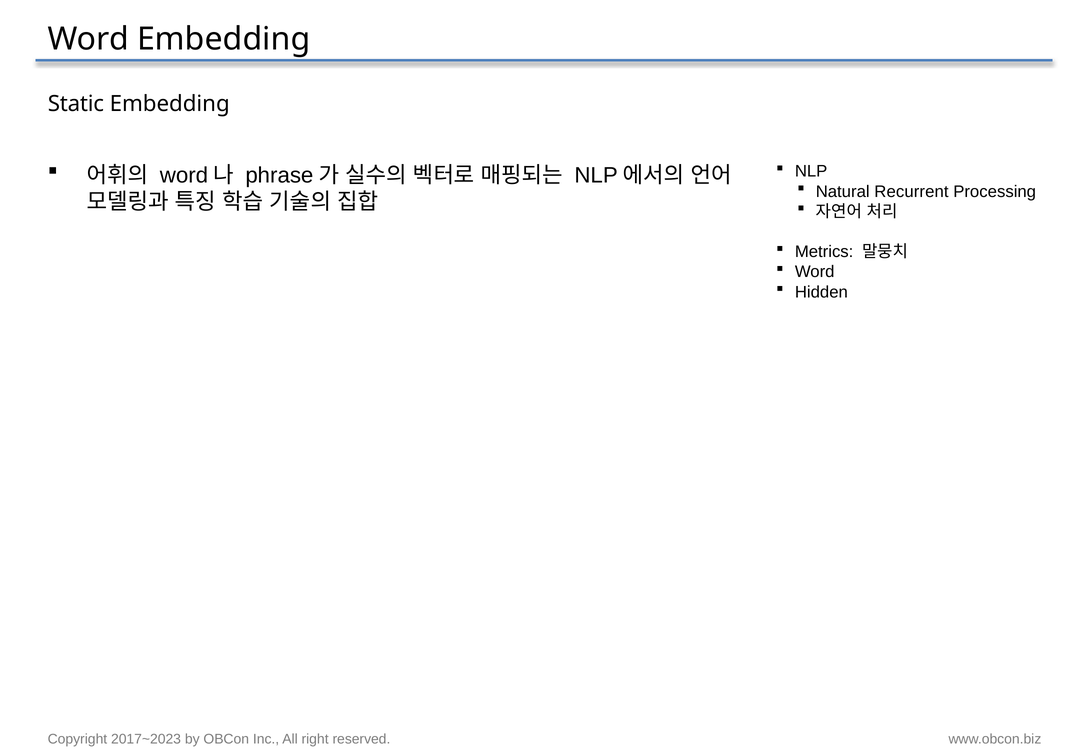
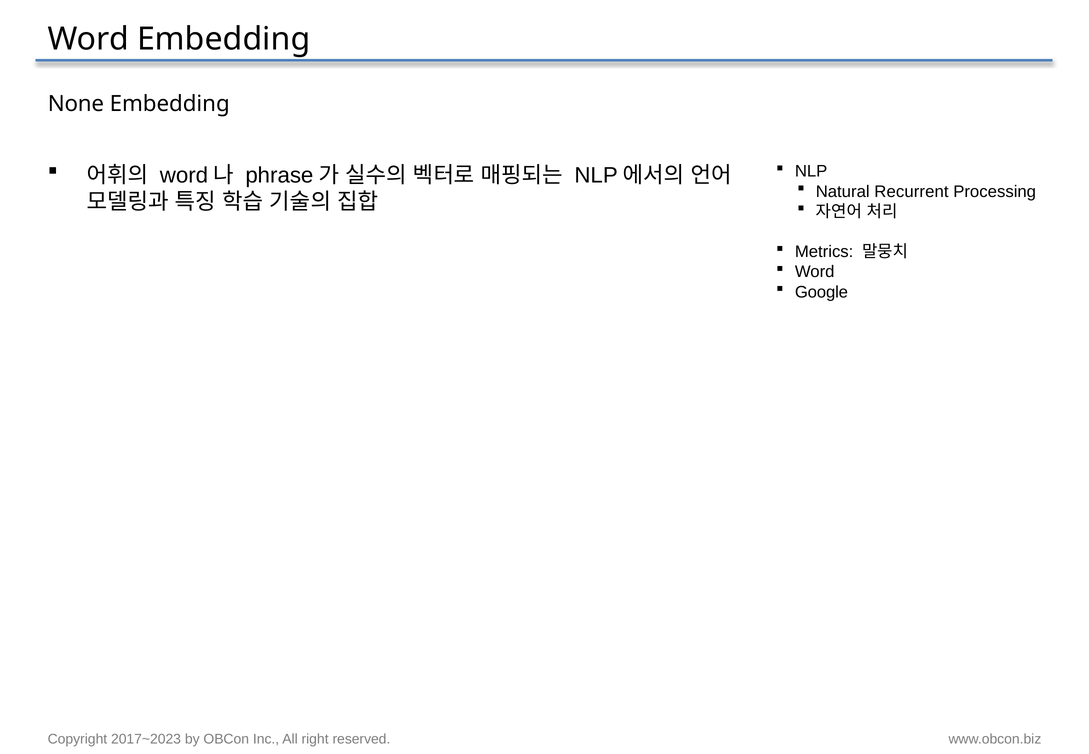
Static: Static -> None (76, 104)
Hidden: Hidden -> Google (821, 292)
